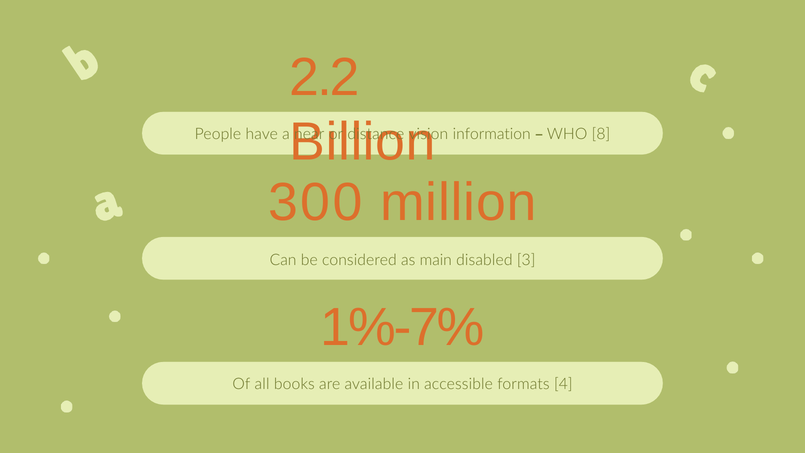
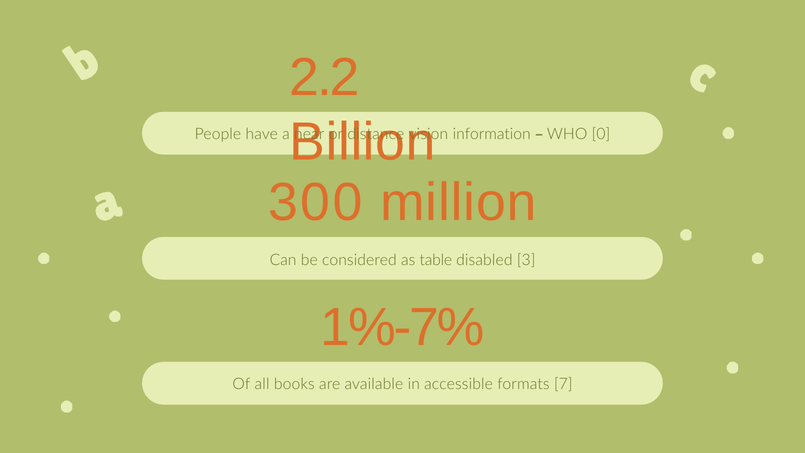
8: 8 -> 0 (601, 134)
main: main -> table (436, 260)
4: 4 -> 7 (563, 384)
